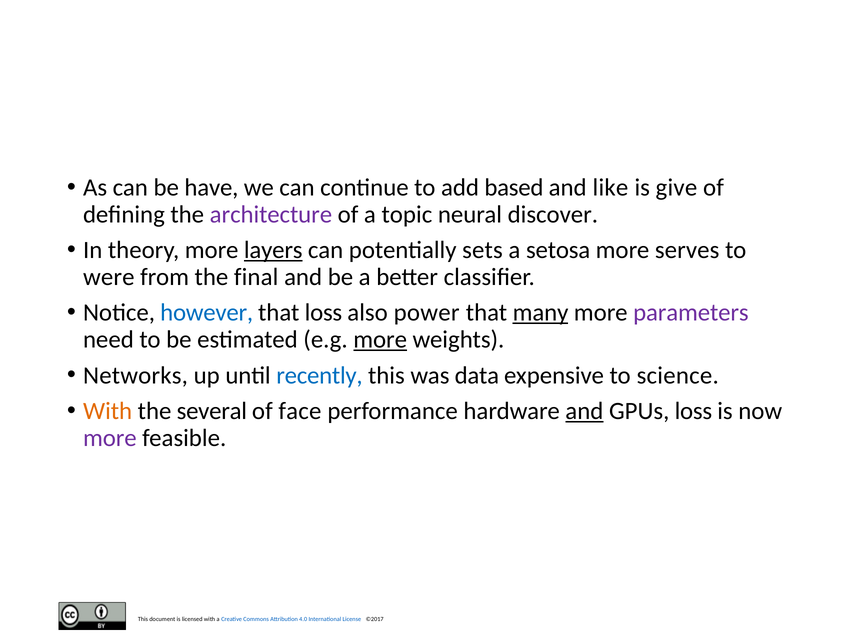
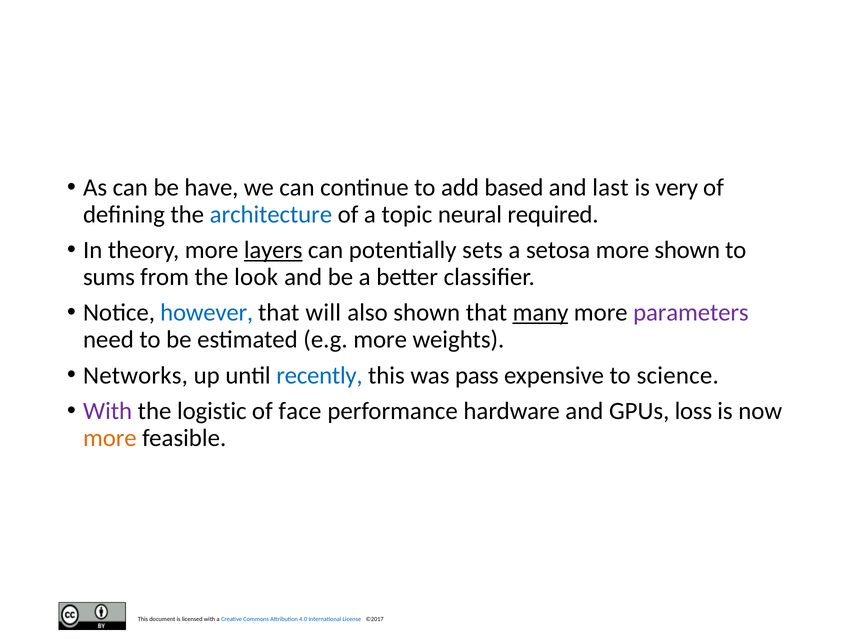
like: like -> last (610, 188)
give: give -> very (677, 188)
architecture colour: purple -> blue (271, 214)
discover: discover -> required (553, 214)
more serves: serves -> shown (687, 250)
were: were -> sums (109, 277)
final: final -> look (256, 277)
that loss: loss -> will (323, 313)
also power: power -> shown (427, 313)
more underline: present -> none (380, 340)
data: data -> pass (477, 375)
With colour: orange -> purple (108, 411)
several: several -> logistic (212, 411)
and underline: present -> none (584, 411)
more colour: purple -> orange (110, 438)
